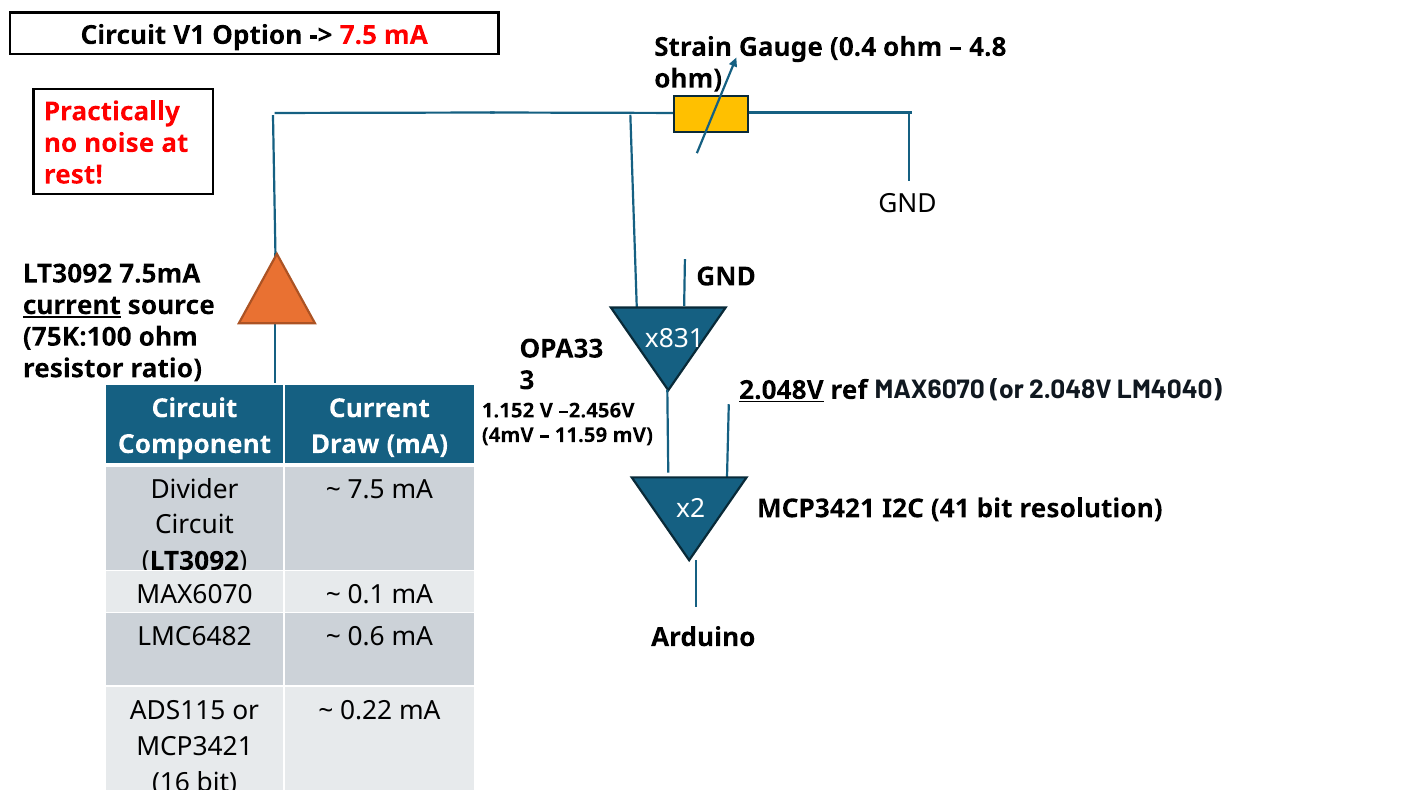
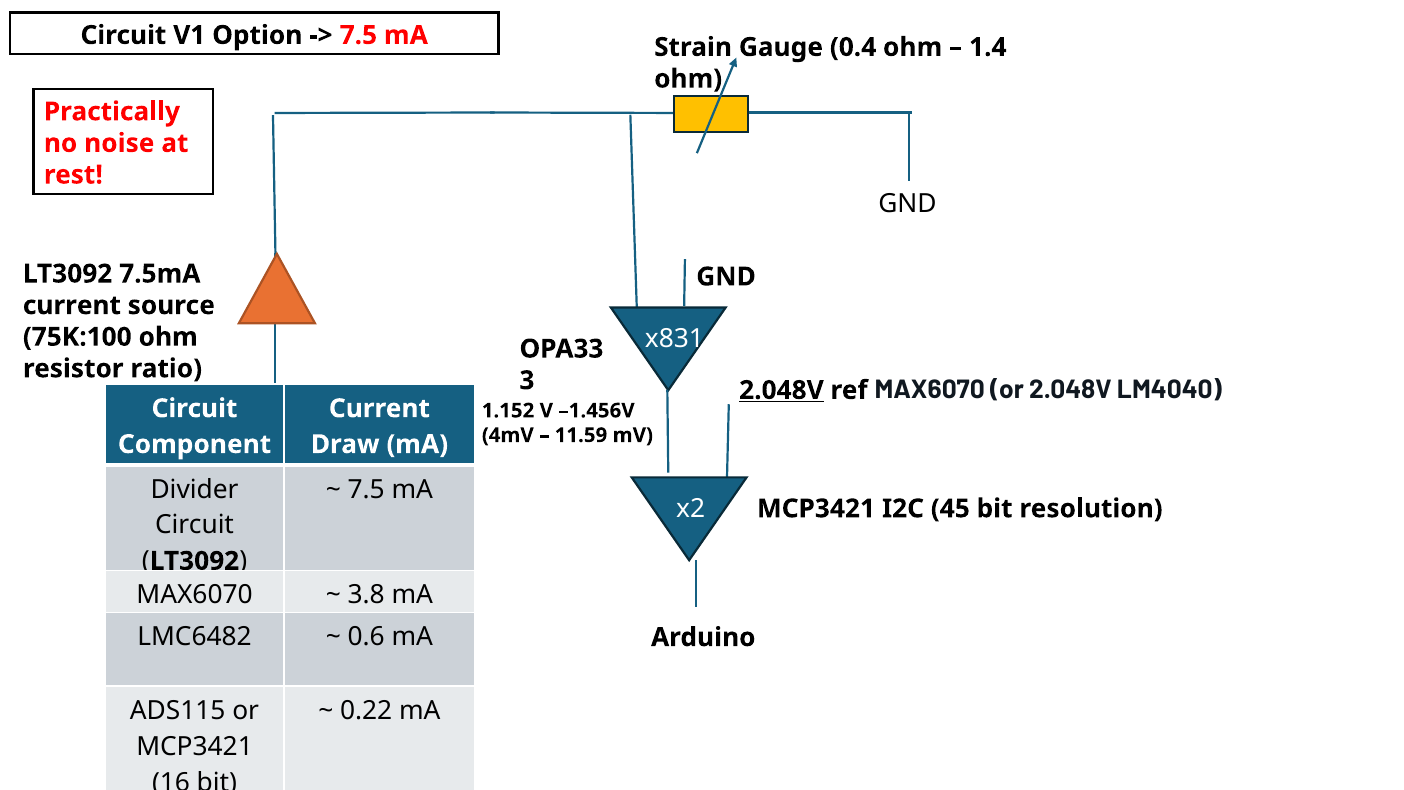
4.8: 4.8 -> 1.4 (988, 47)
current underline: present -> none (72, 305)
–2.456V: –2.456V -> –1.456V (597, 411)
41: 41 -> 45 (950, 508)
0.1: 0.1 -> 3.8 (366, 595)
